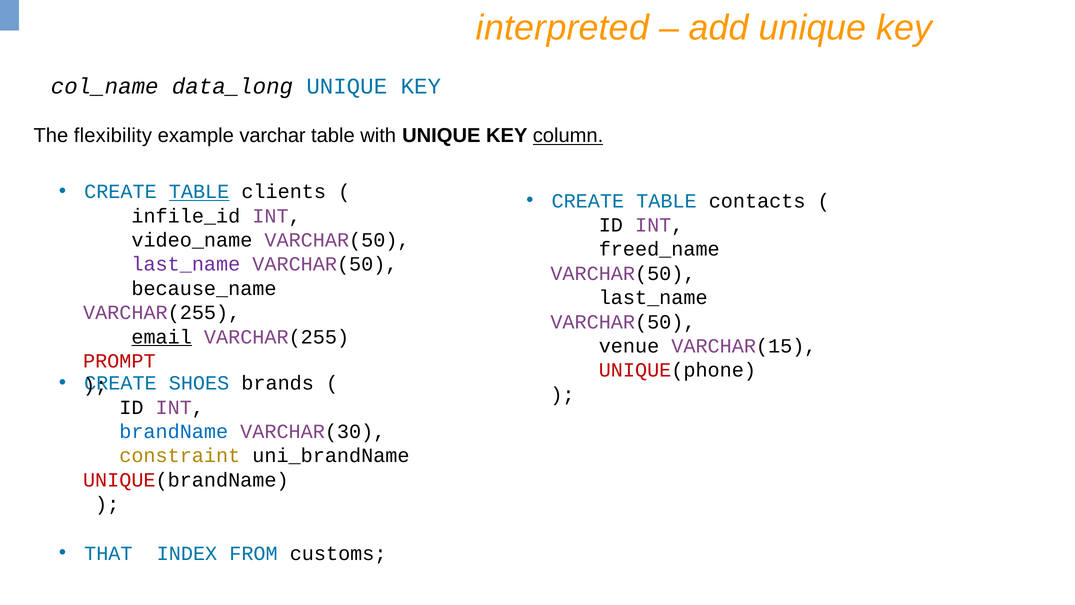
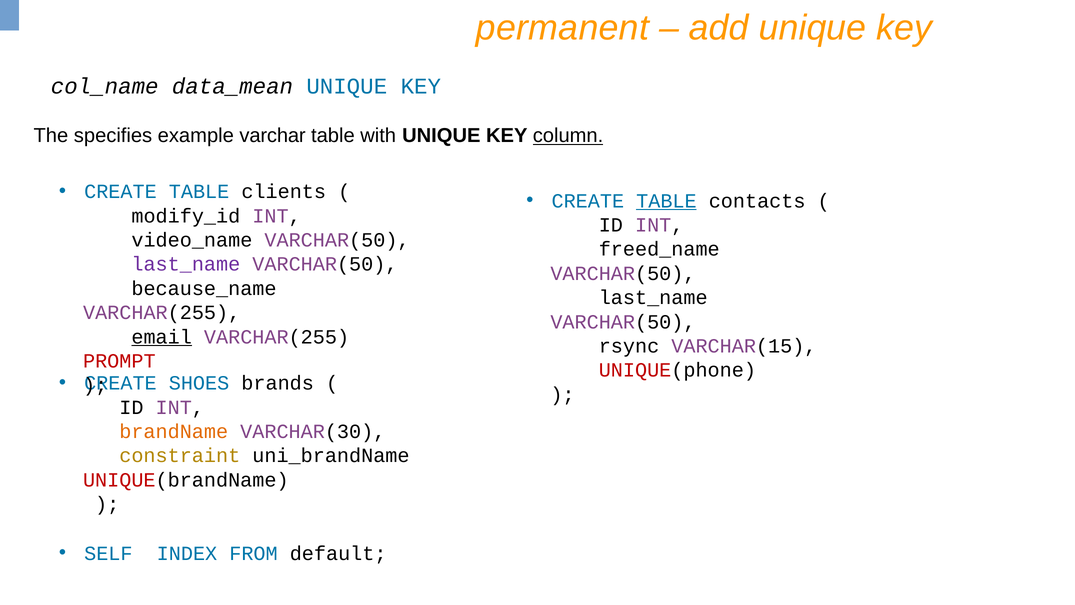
interpreted: interpreted -> permanent (562, 28)
data_long: data_long -> data_mean (232, 86)
flexibility: flexibility -> specifies (113, 136)
TABLE underline: present -> none (199, 192)
TABLE underline: none -> present (666, 201)
infile_id: infile_id -> modify_id (186, 216)
venue: venue -> rsync (629, 346)
brandName colour: blue -> orange (174, 431)
THAT: THAT -> SELF (108, 553)
customs: customs -> default (338, 553)
